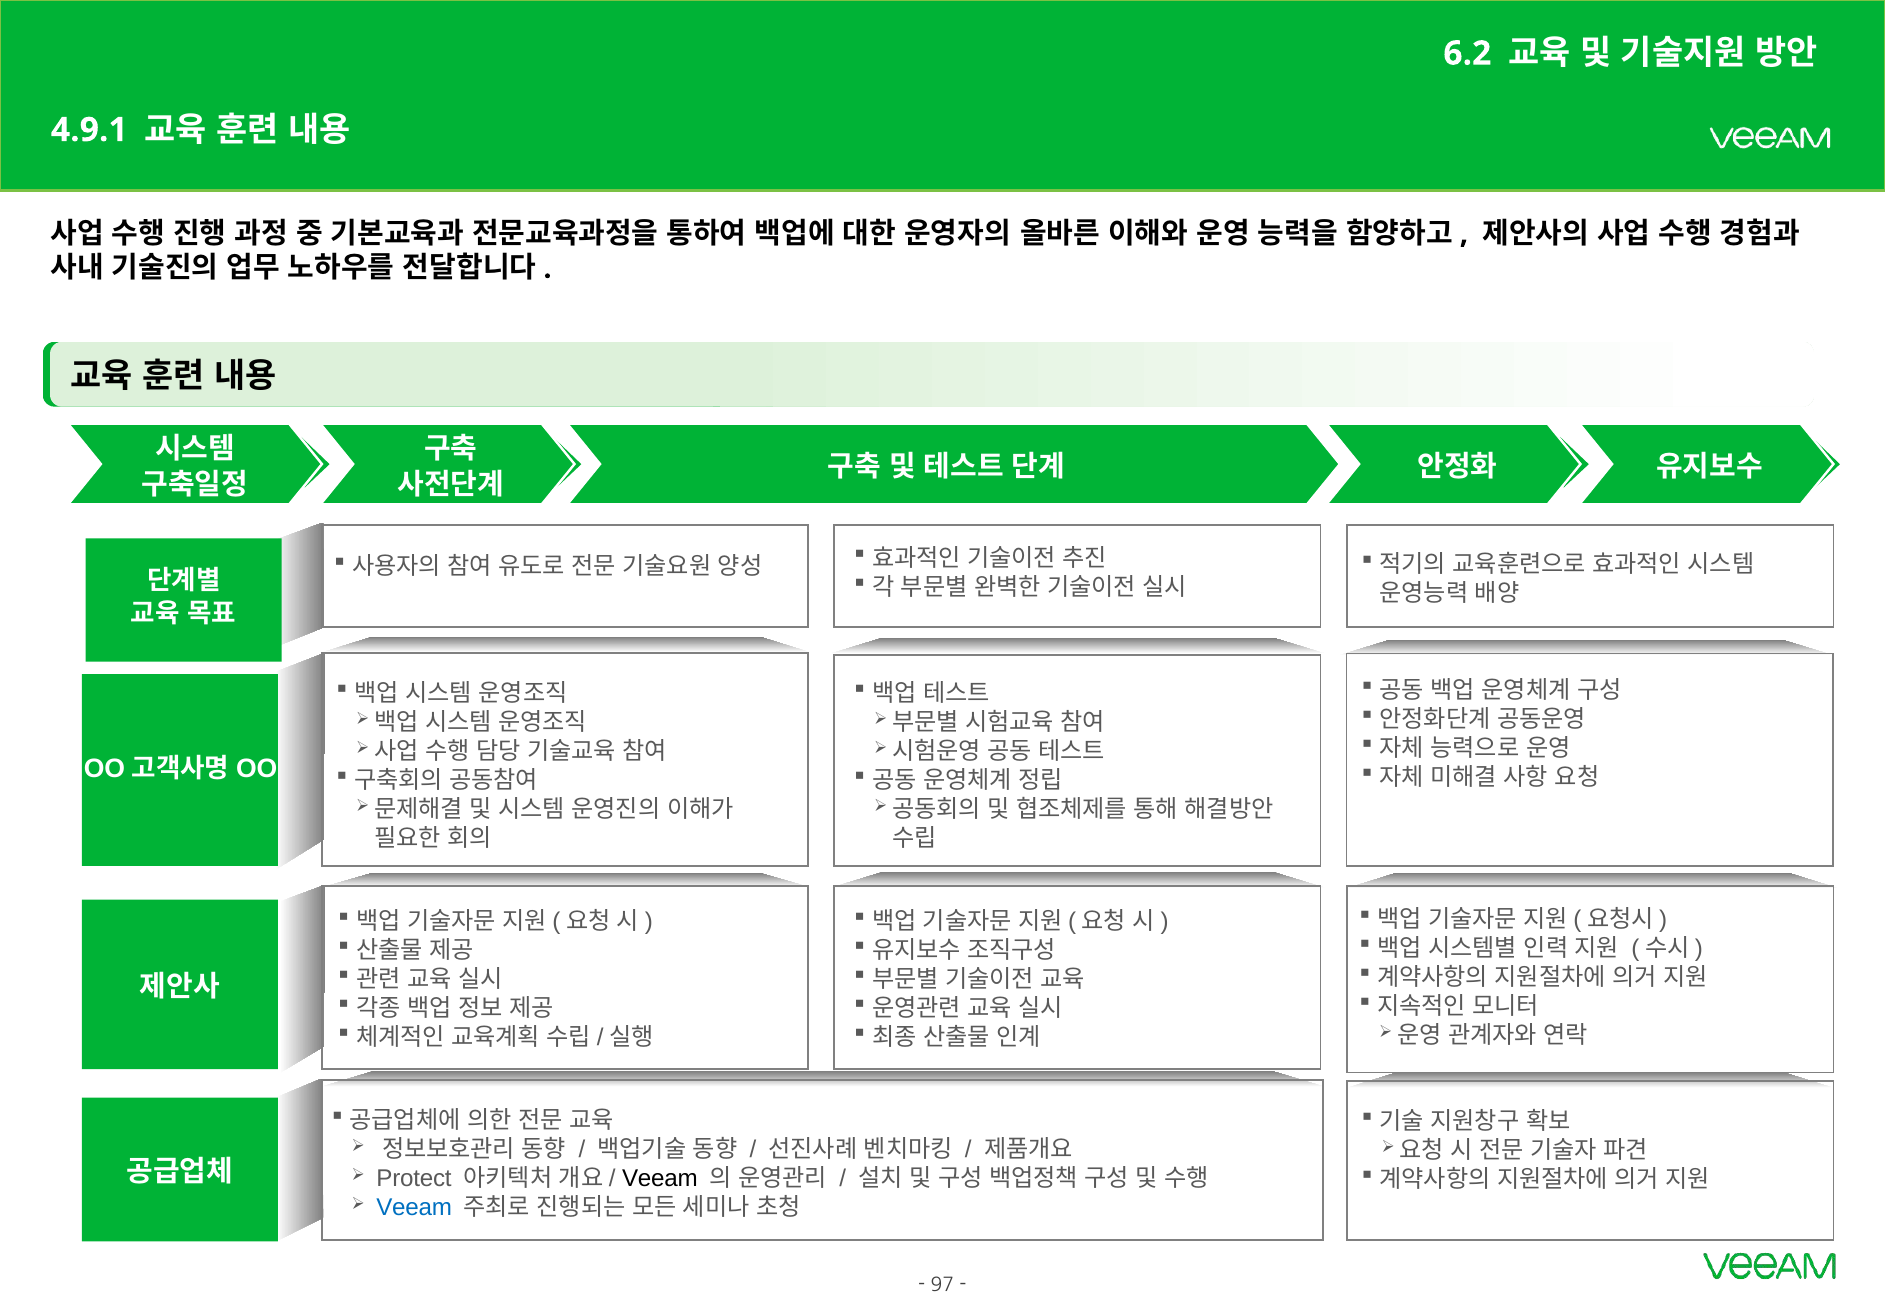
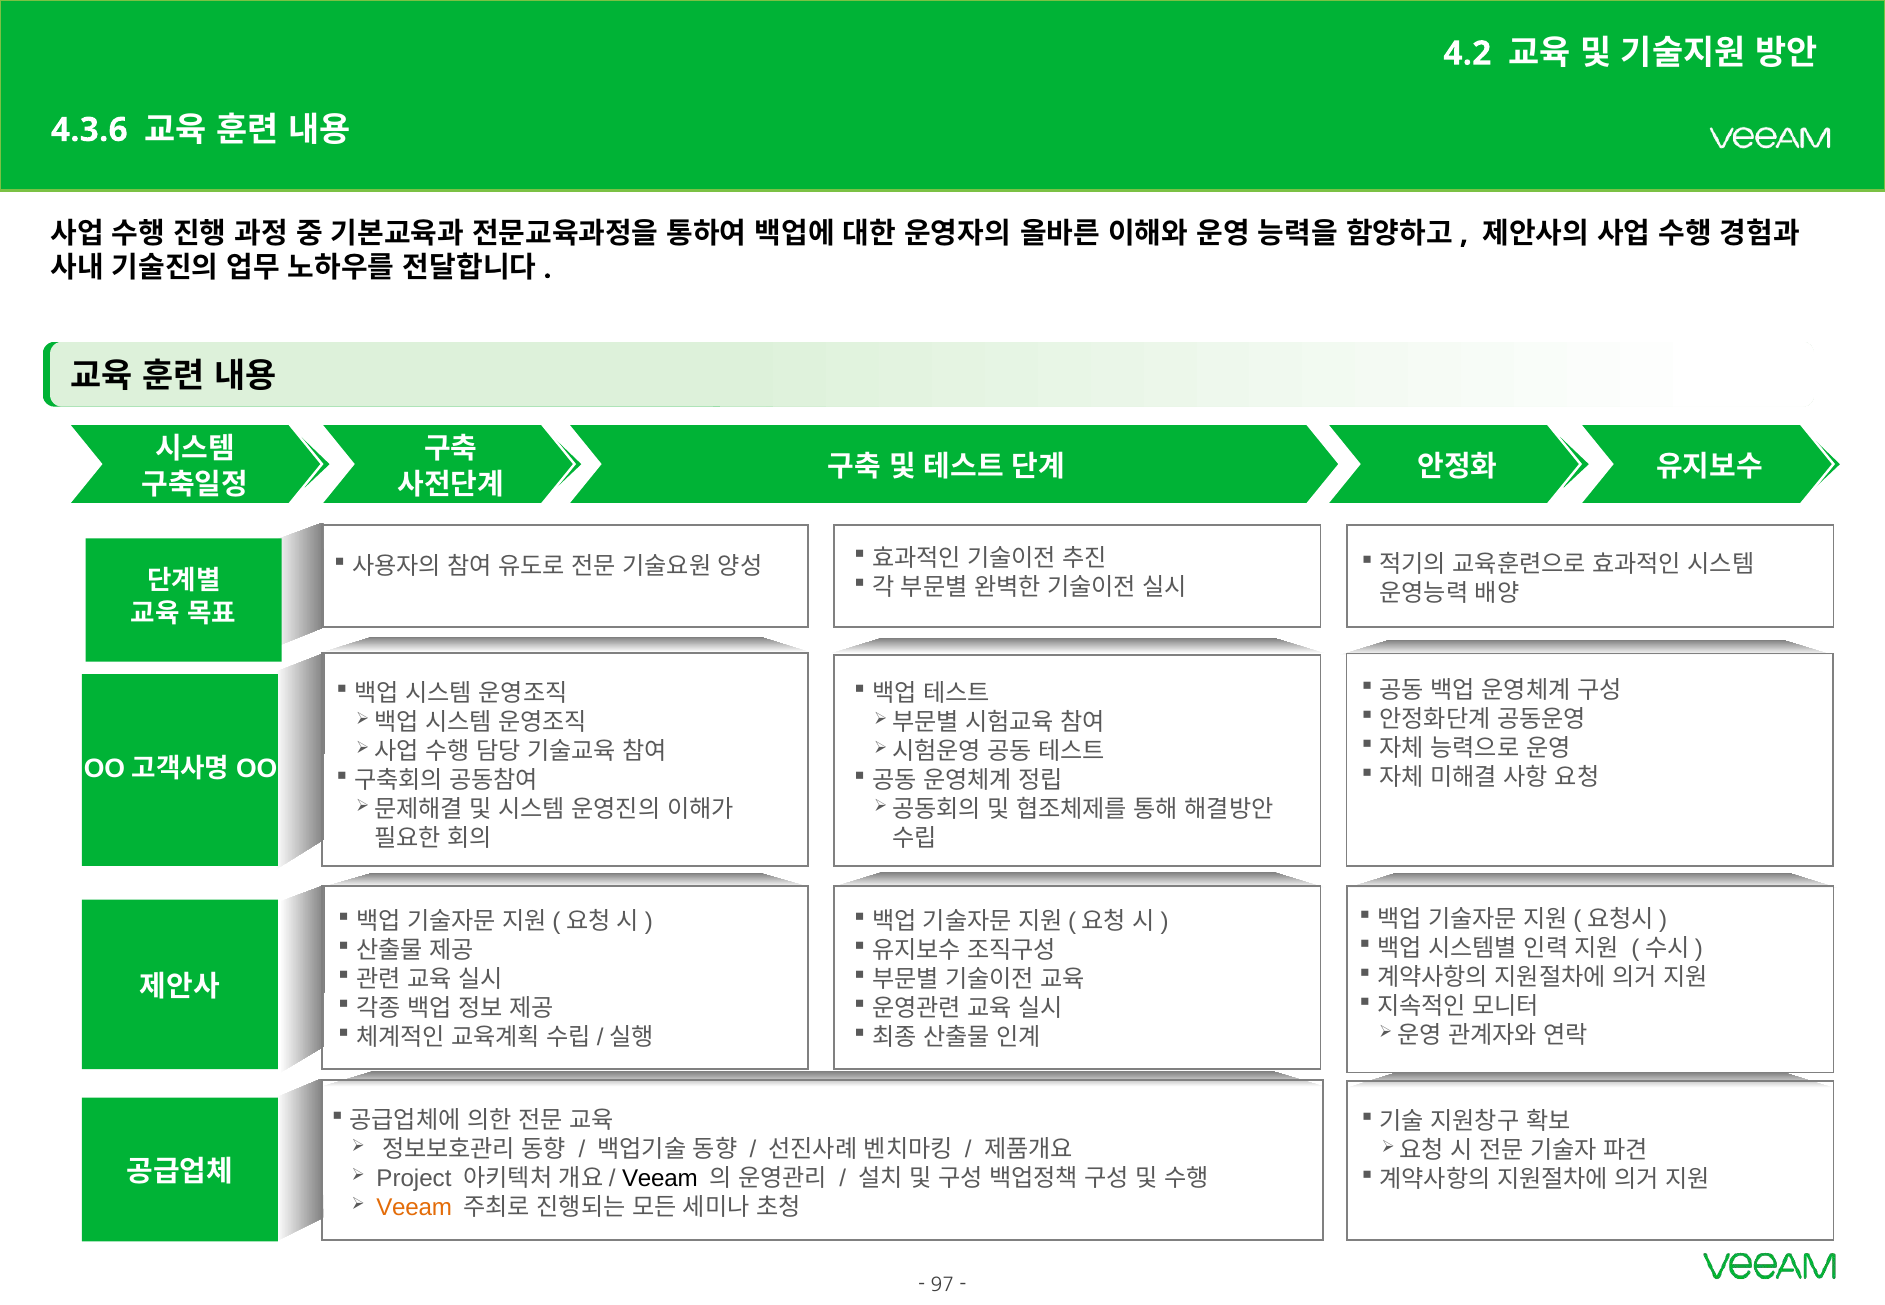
6.2: 6.2 -> 4.2 (1467, 53)
4.9.1: 4.9.1 -> 4.3.6 (89, 130)
Protect: Protect -> Project (414, 1178)
Veeam colour: blue -> orange (414, 1207)
